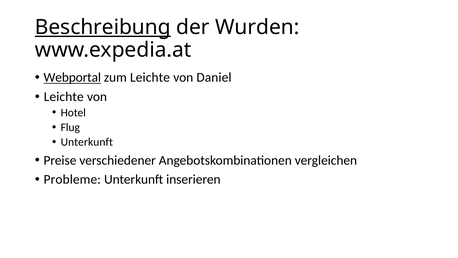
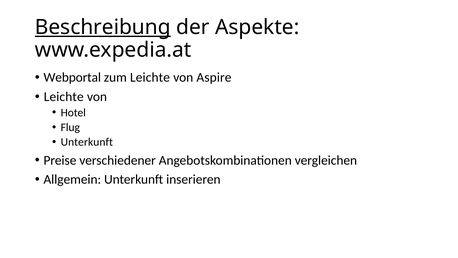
Wurden: Wurden -> Aspekte (257, 27)
Webportal underline: present -> none (72, 77)
Daniel: Daniel -> Aspire (214, 77)
Probleme: Probleme -> Allgemein (72, 179)
